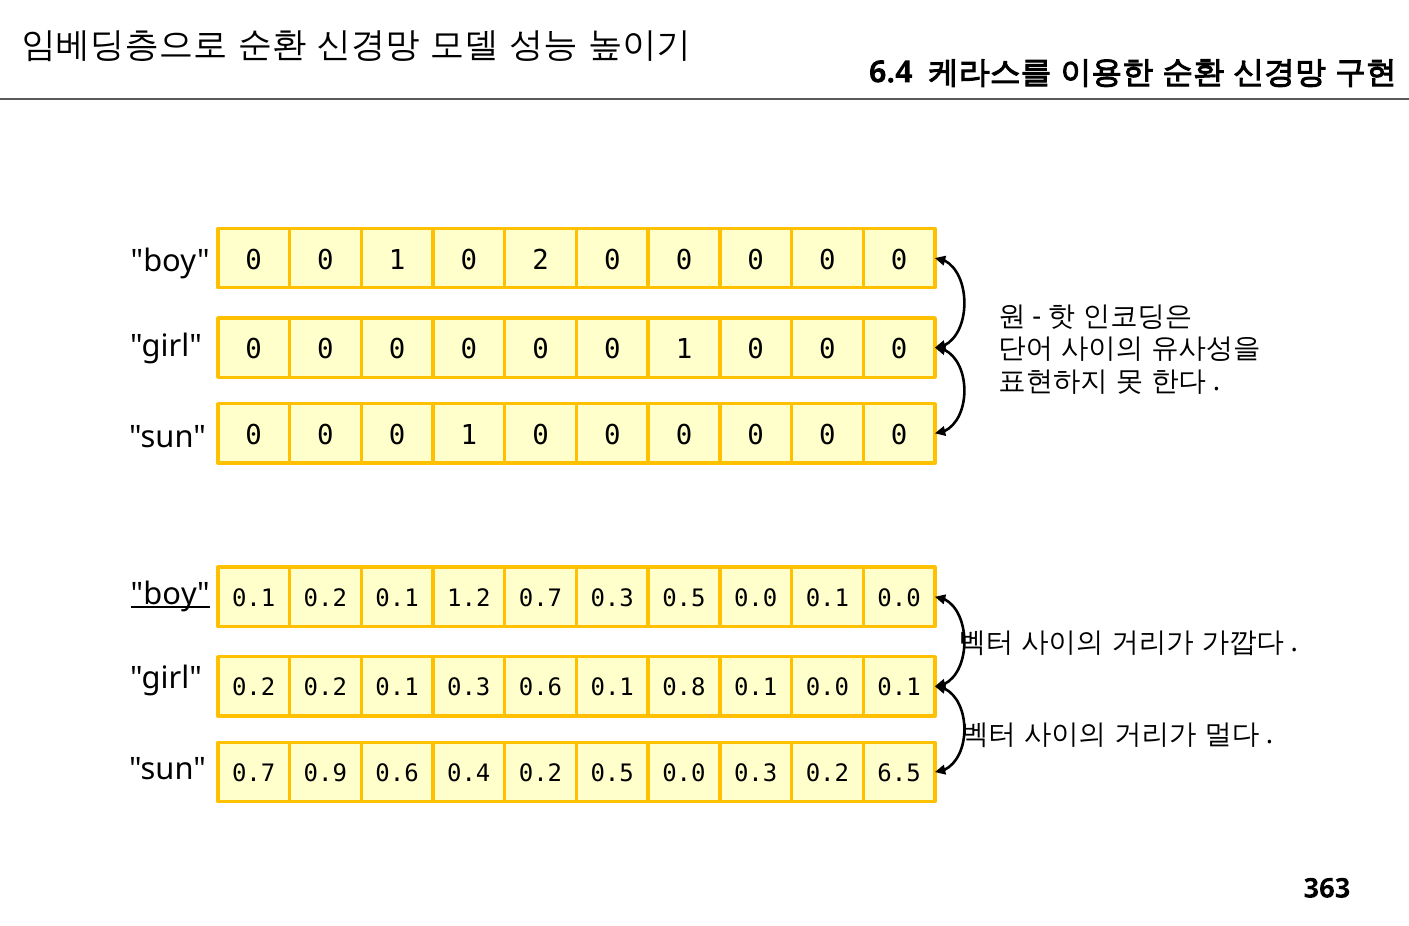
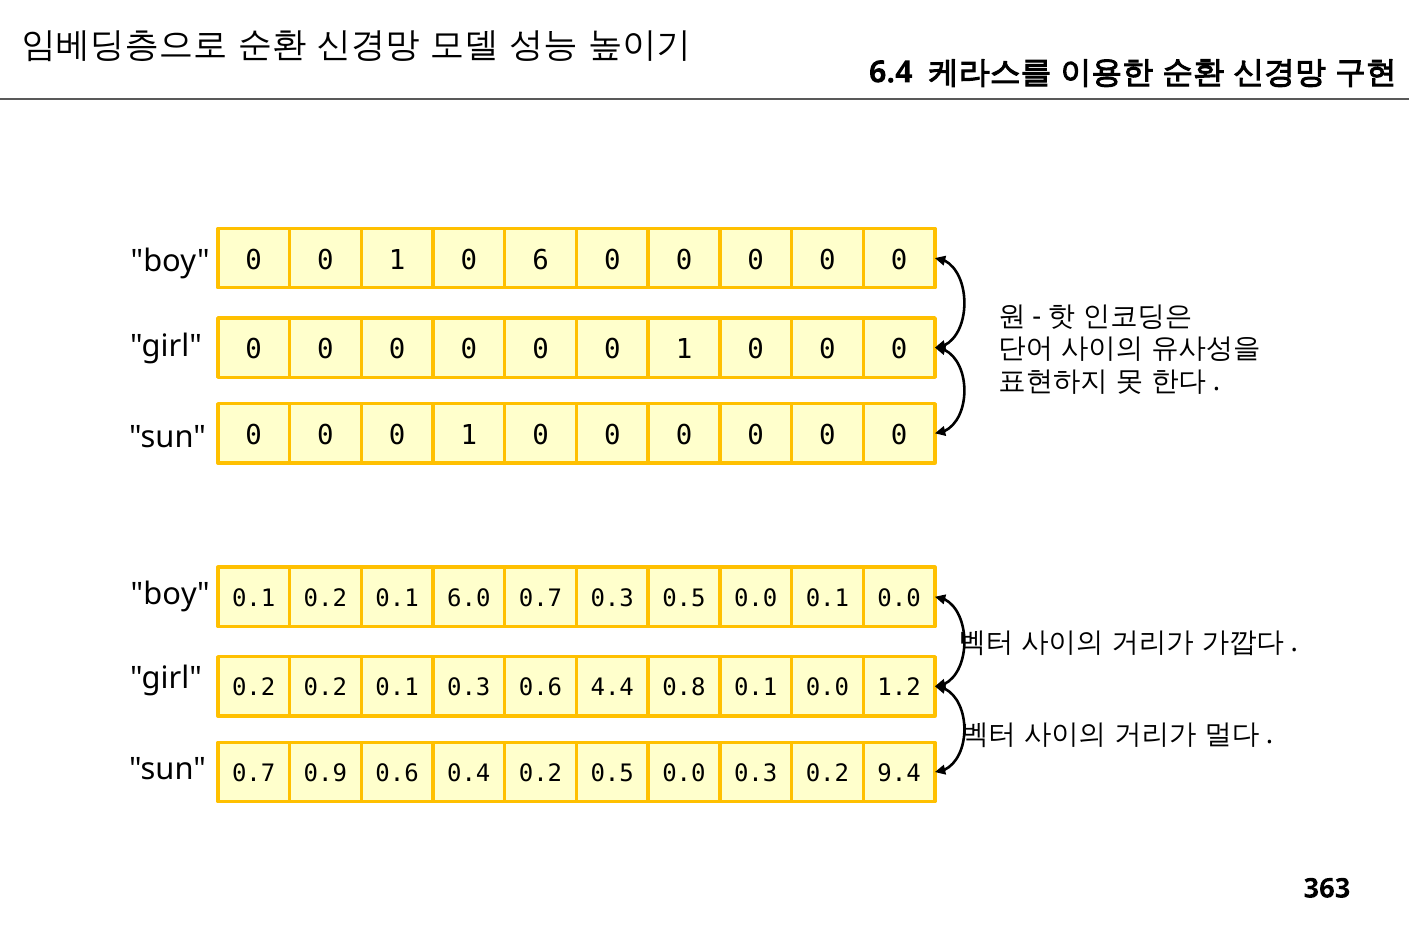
2: 2 -> 6 (541, 260)
boy underline: present -> none (170, 594)
1.2: 1.2 -> 6.0 (469, 598)
0.6 0.1: 0.1 -> 4.4 (612, 688)
0.1 0.0 0.1: 0.1 -> 1.2 (899, 688)
6.5: 6.5 -> 9.4 (899, 773)
